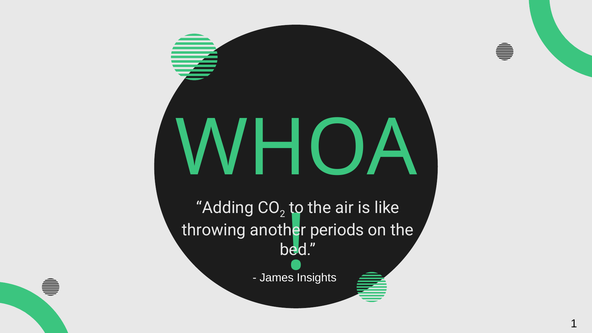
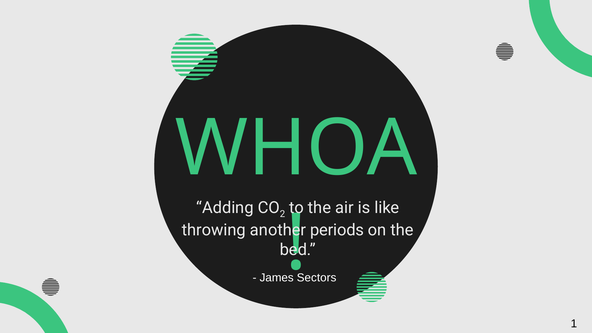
Insights: Insights -> Sectors (317, 278)
